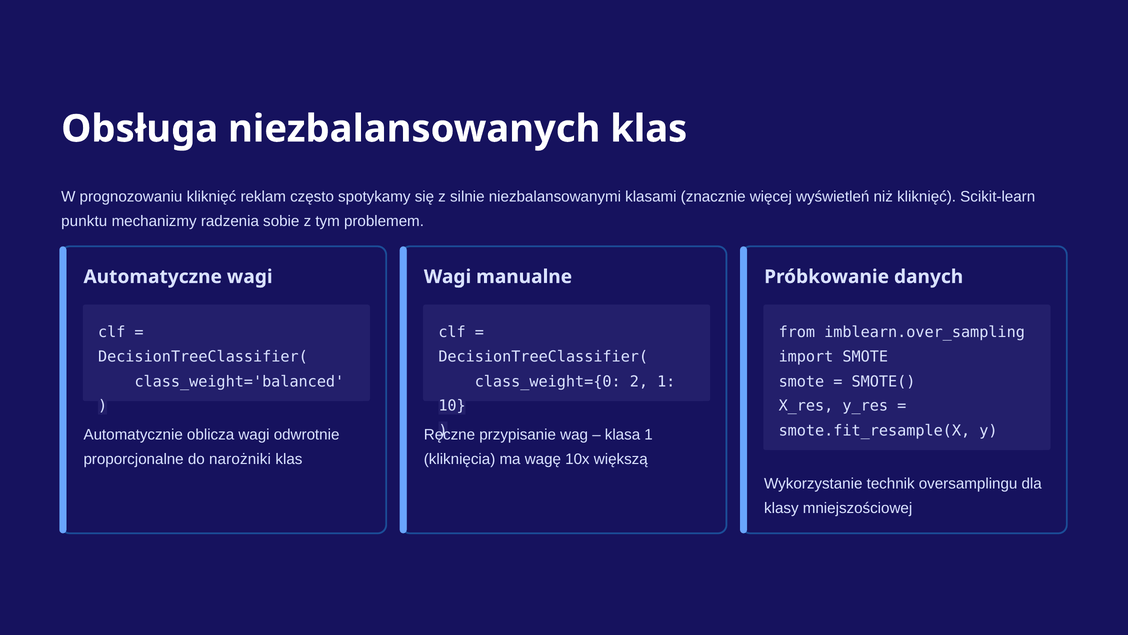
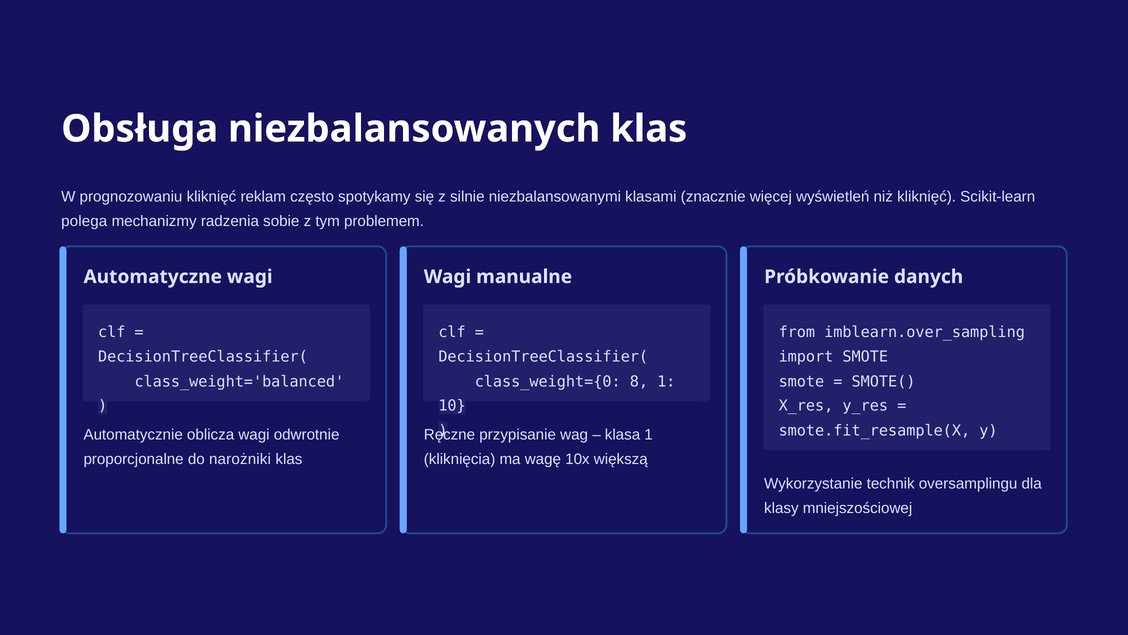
punktu: punktu -> polega (84, 221)
2: 2 -> 8 (639, 381)
